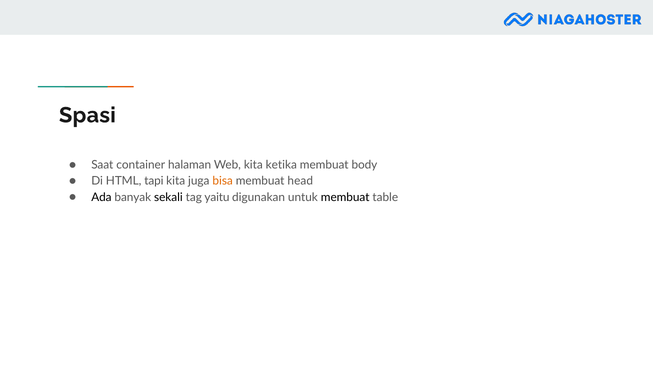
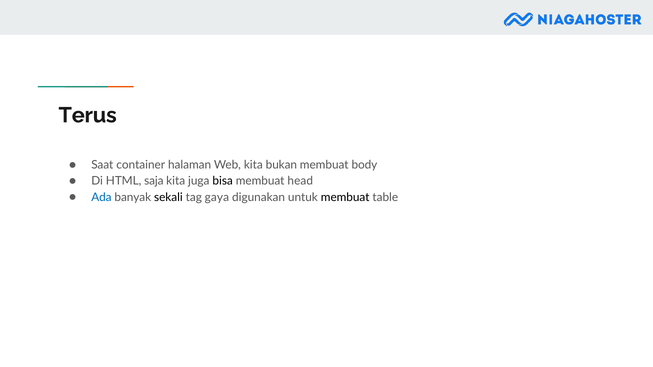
Spasi: Spasi -> Terus (88, 115)
ketika: ketika -> bukan (281, 165)
tapi: tapi -> saja (154, 181)
bisa colour: orange -> black (223, 181)
Ada colour: black -> blue (101, 197)
yaitu: yaitu -> gaya (217, 197)
